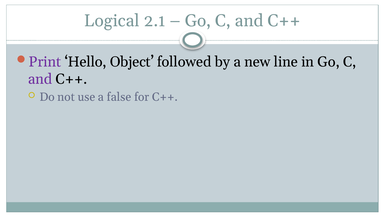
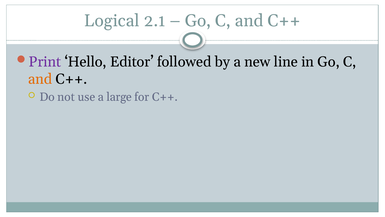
Object: Object -> Editor (132, 62)
and colour: purple -> orange (40, 79)
false: false -> large (119, 97)
